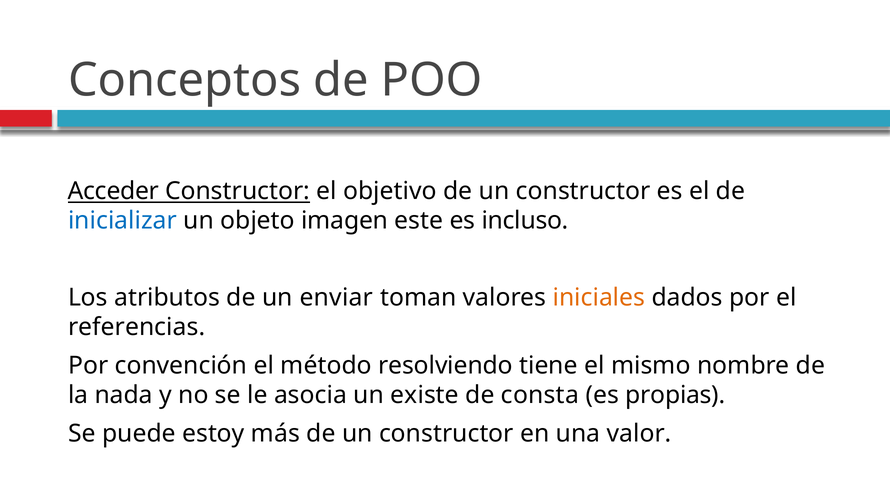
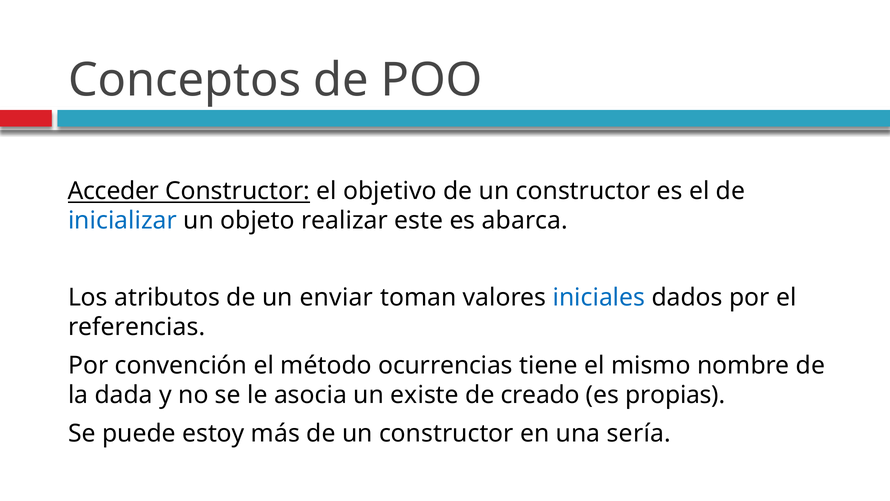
imagen: imagen -> realizar (345, 221)
incluso: incluso -> abarca (525, 221)
iniciales colour: orange -> blue (599, 297)
resolviendo: resolviendo -> ocurrencias (446, 365)
nada: nada -> dada (124, 395)
consta: consta -> creado (540, 395)
valor: valor -> sería (639, 433)
